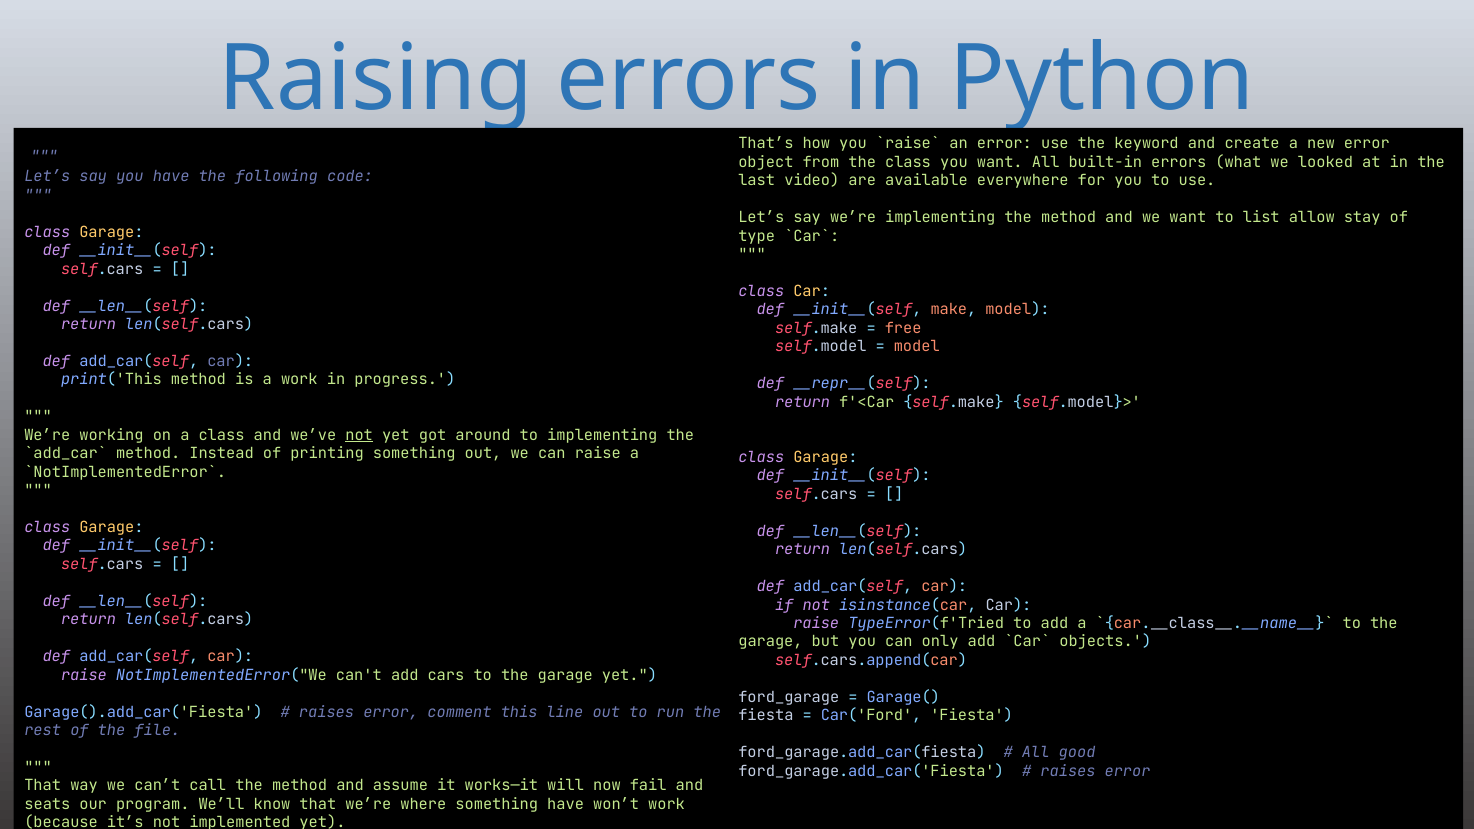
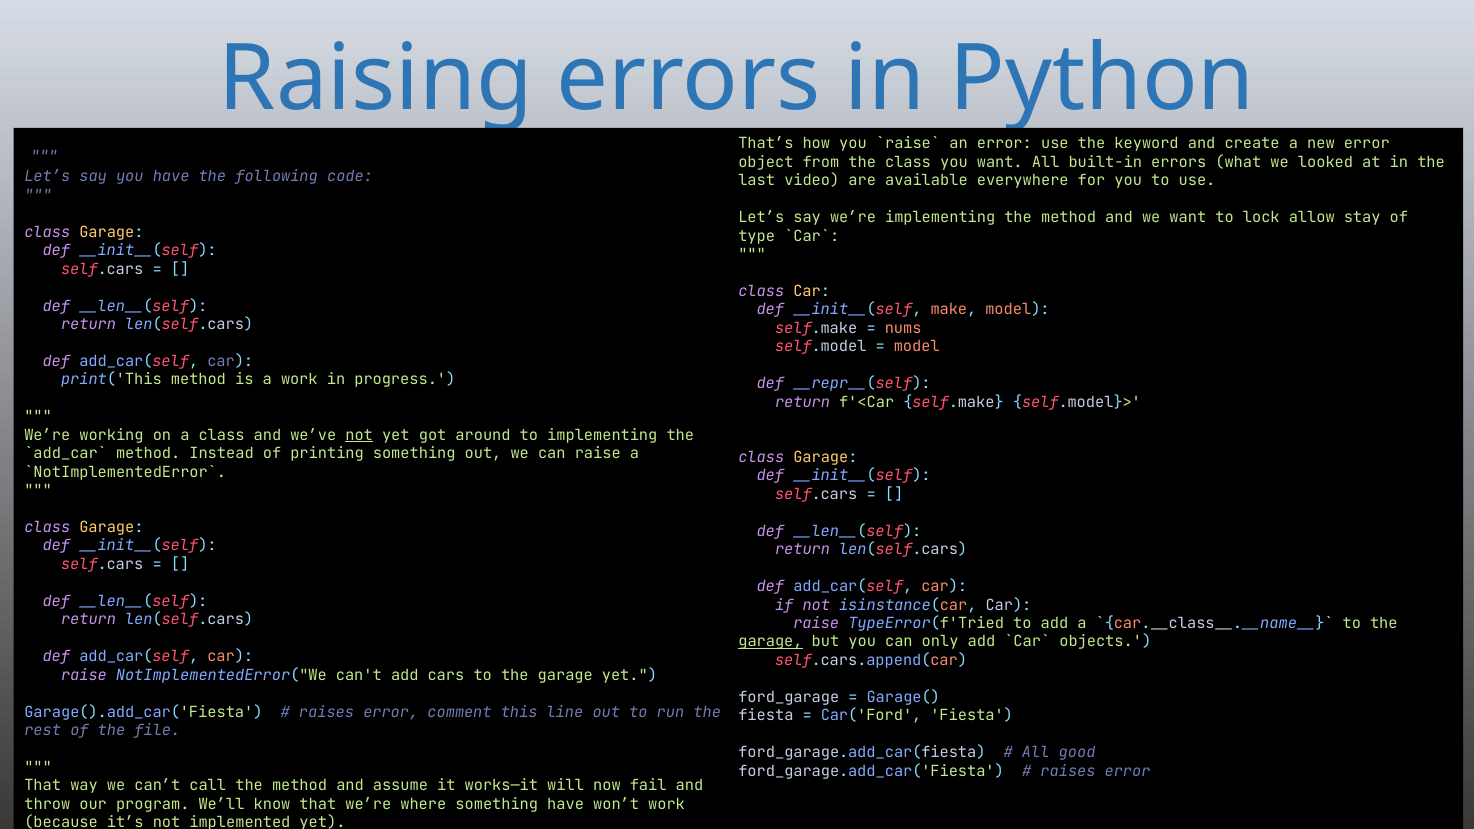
list: list -> lock (1261, 218)
free: free -> nums (903, 328)
garage underline: none -> present (771, 642)
seats: seats -> throw (47, 804)
